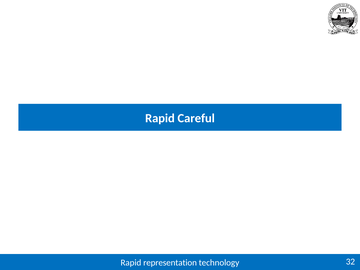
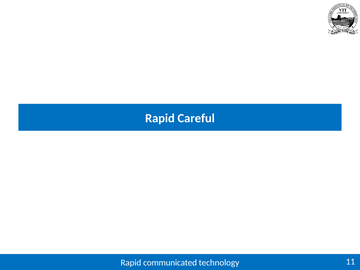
representation: representation -> communicated (170, 263)
32: 32 -> 11 (350, 262)
